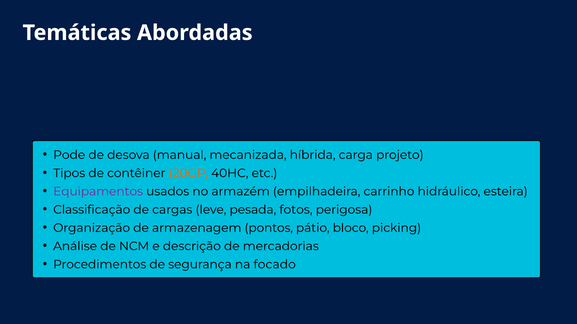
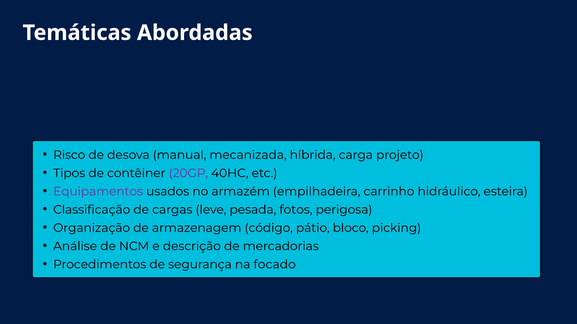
Pode: Pode -> Risco (69, 155)
20GP colour: orange -> purple (188, 173)
pontos: pontos -> código (269, 228)
